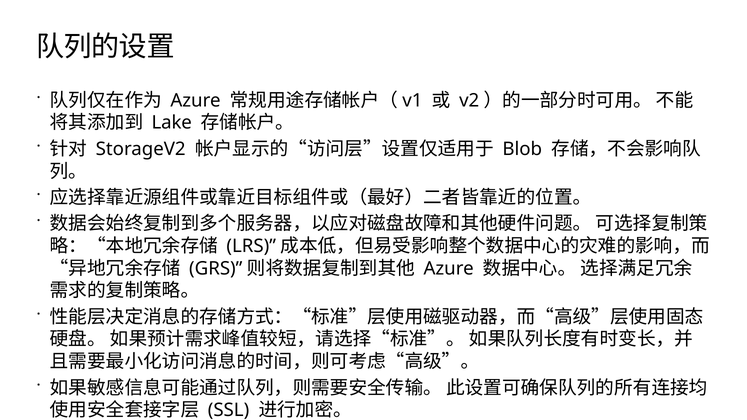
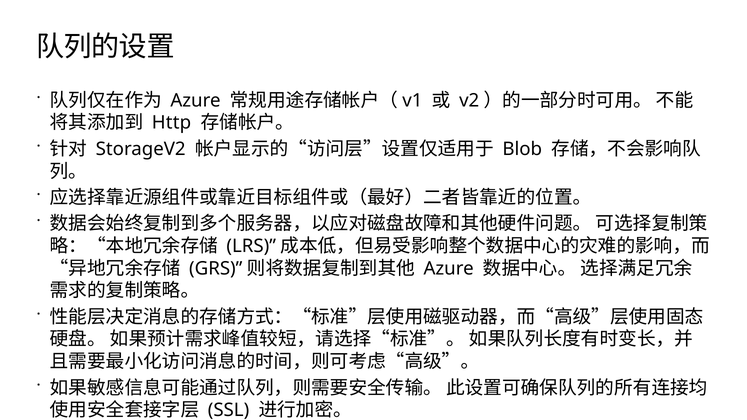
Lake: Lake -> Http (172, 123)
